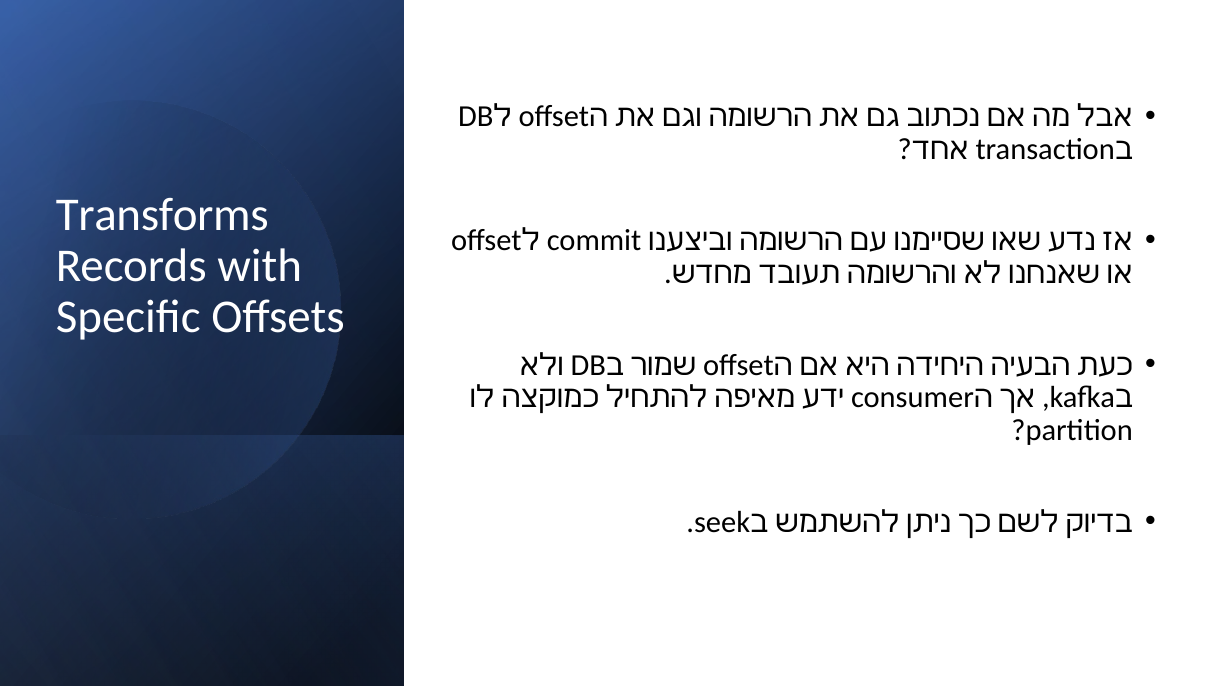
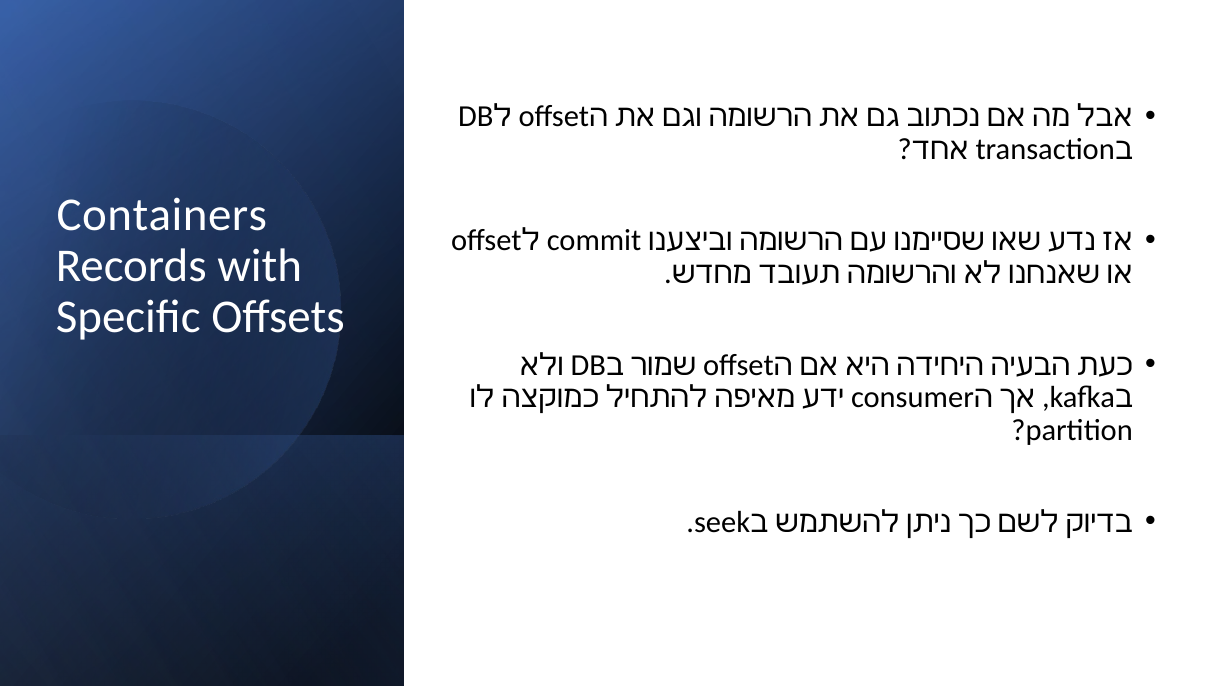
Transforms: Transforms -> Containers (162, 215)
